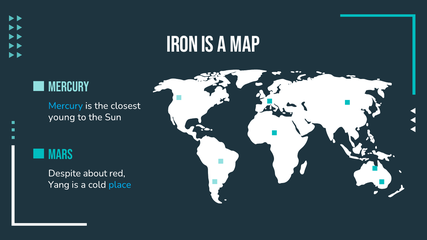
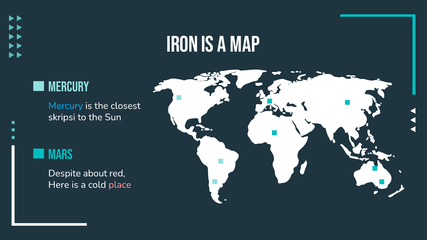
young: young -> skripsi (62, 117)
Yang: Yang -> Here (59, 185)
place colour: light blue -> pink (120, 185)
